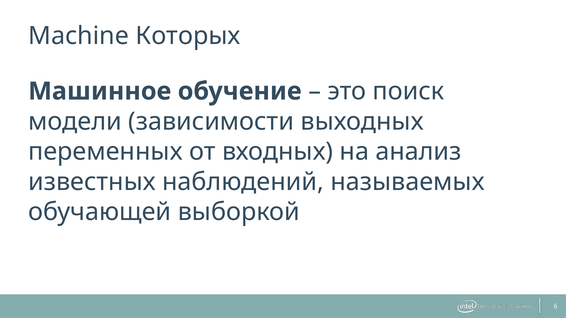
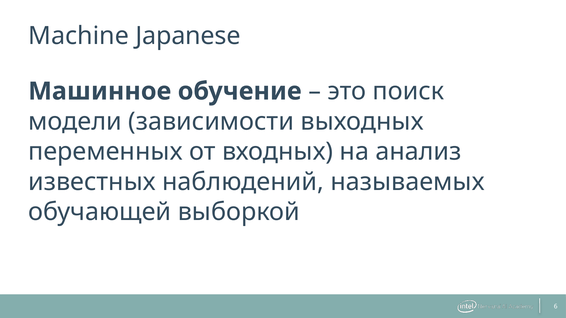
Которых: Которых -> Japanese (188, 36)
